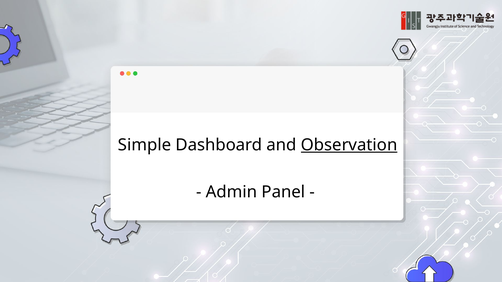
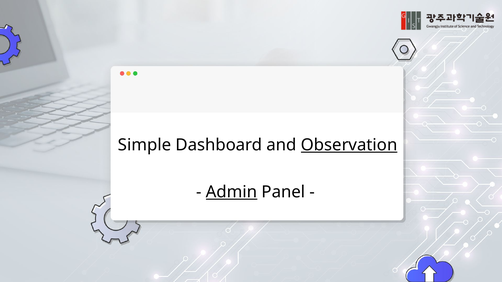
Admin underline: none -> present (232, 192)
